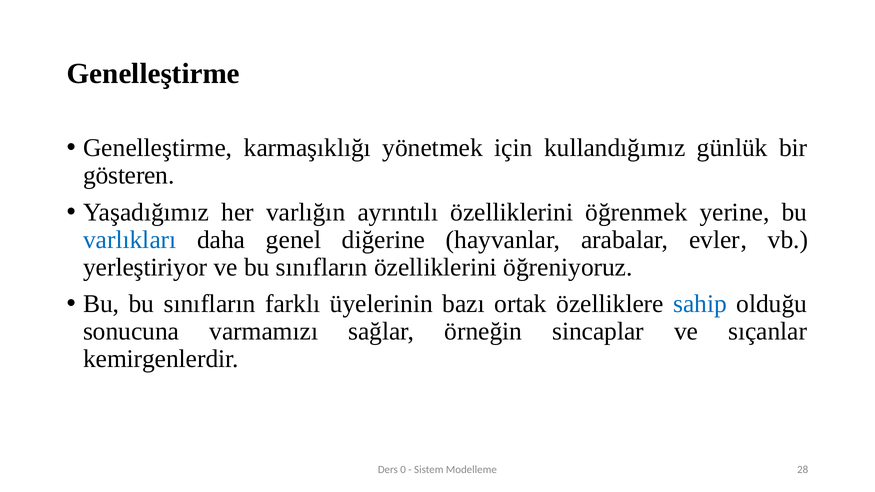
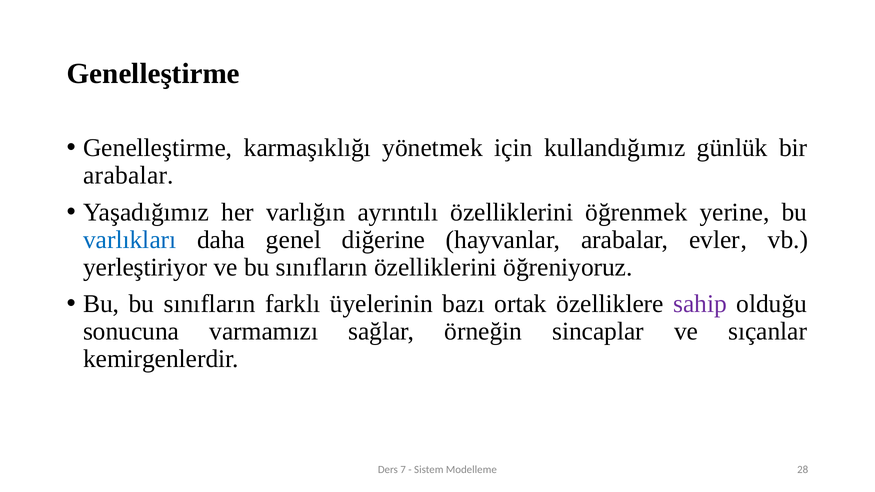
gösteren: gösteren -> arabalar (129, 176)
sahip colour: blue -> purple (700, 304)
0: 0 -> 7 (403, 470)
